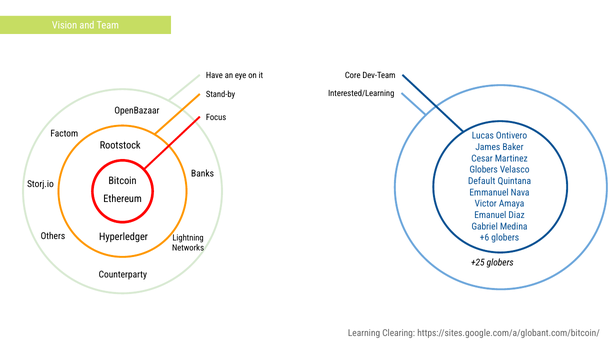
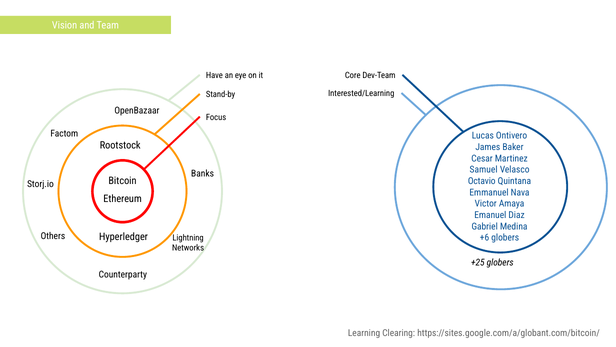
Globers: Globers -> Samuel (484, 170)
Default: Default -> Octavio (482, 181)
